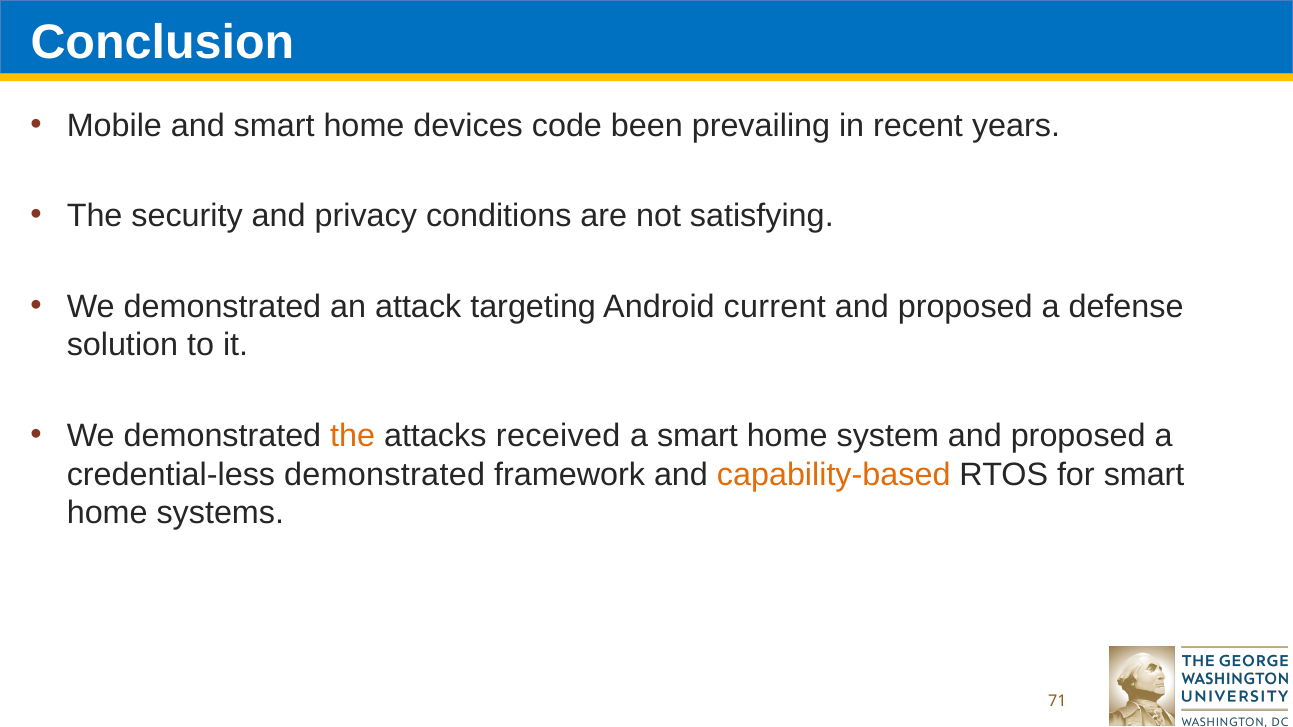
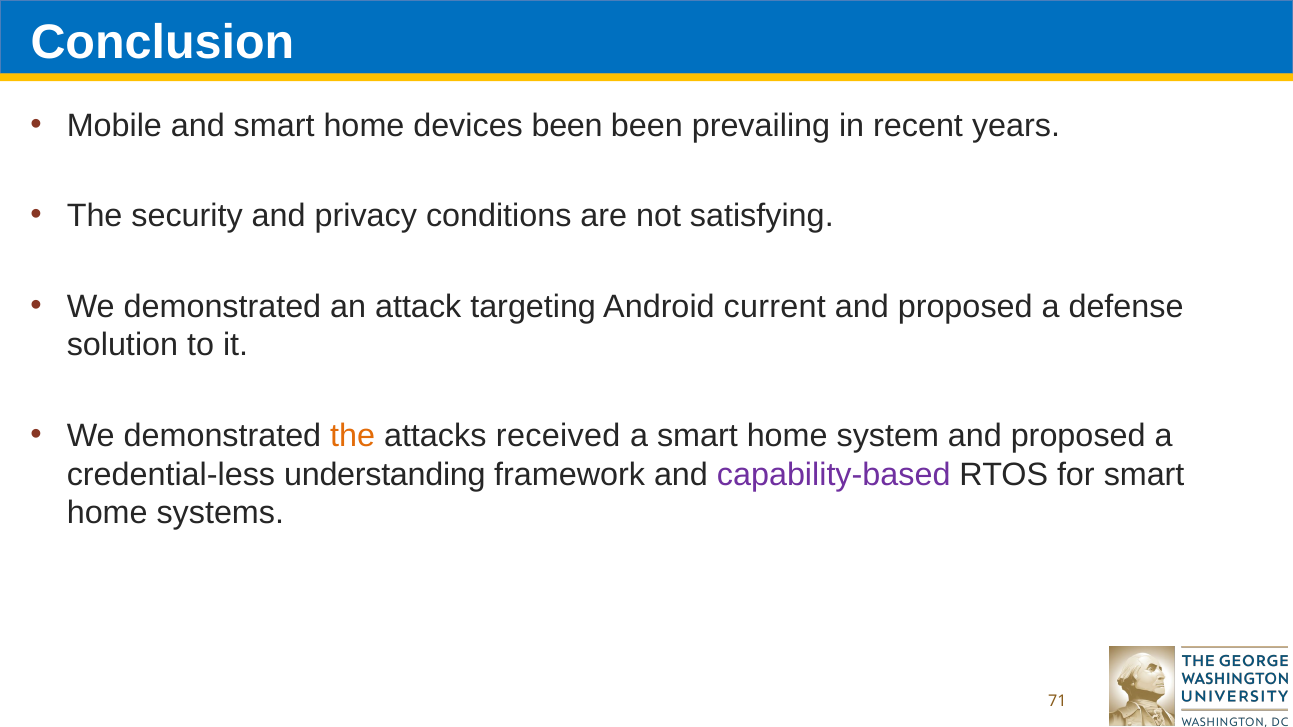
devices code: code -> been (567, 126)
credential-less demonstrated: demonstrated -> understanding (385, 475)
capability-based colour: orange -> purple (834, 475)
